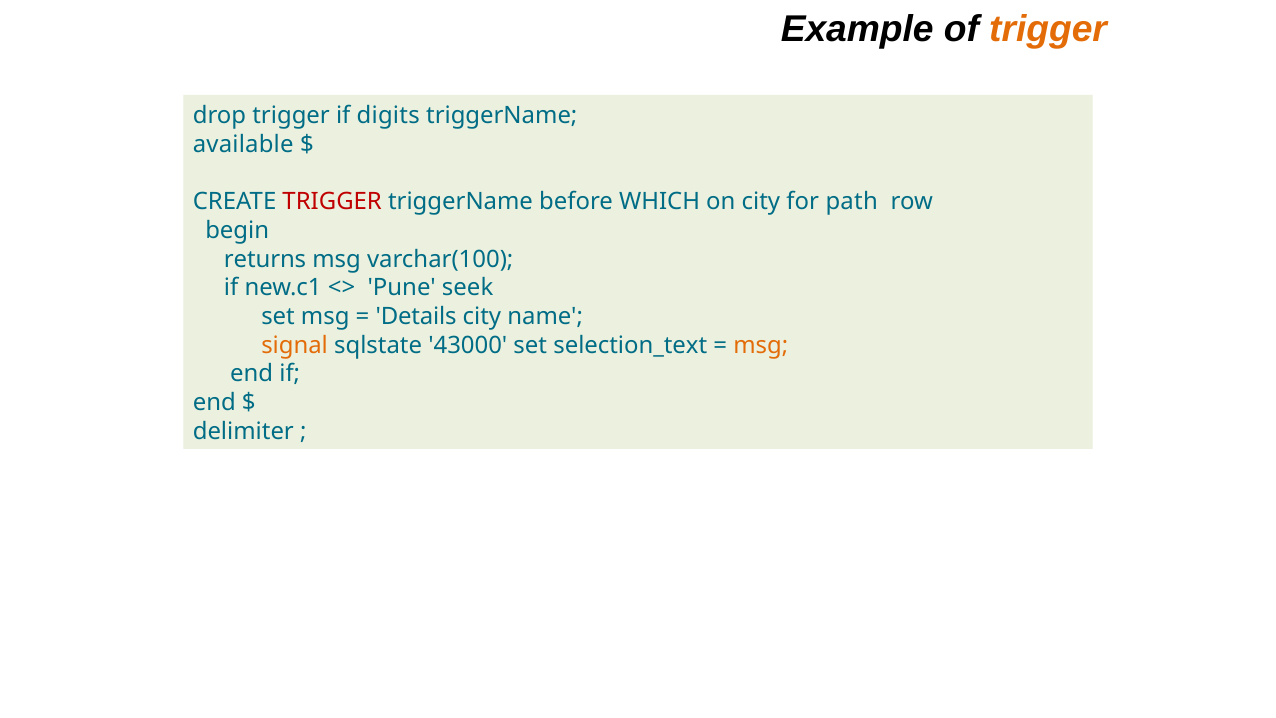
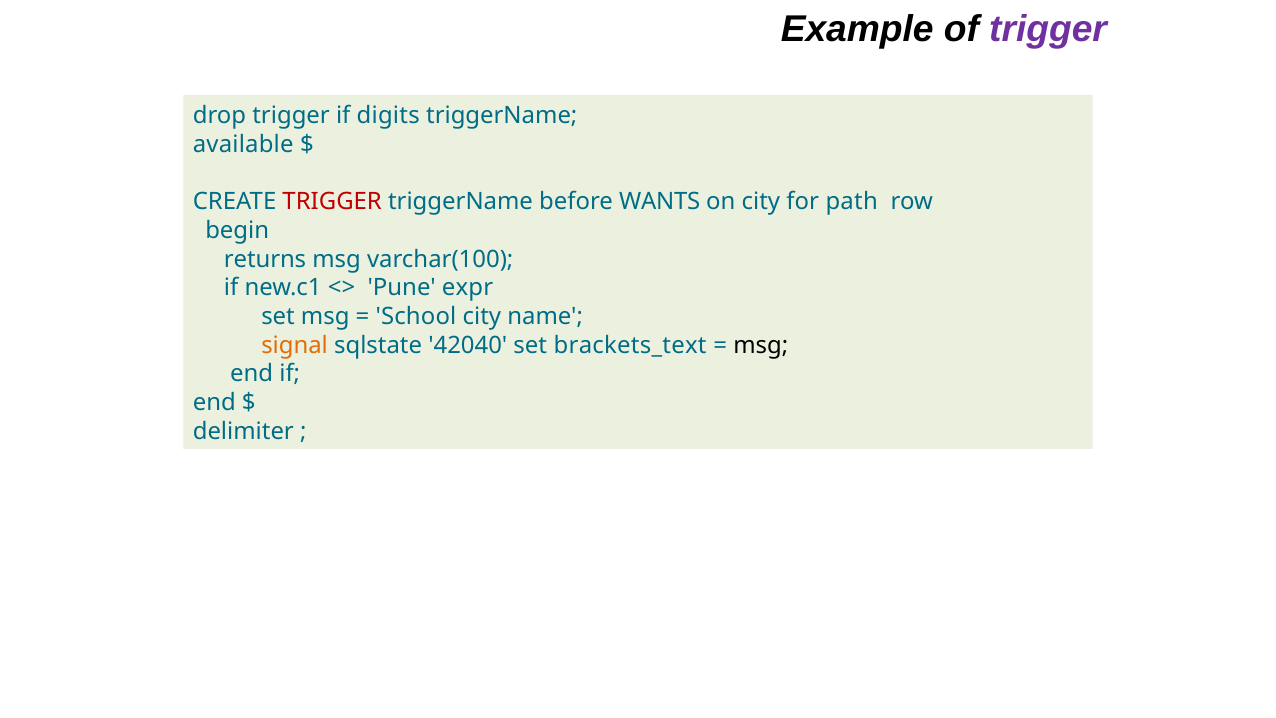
trigger colour: orange -> purple (1048, 30)
WHICH: WHICH -> WANTS (660, 202)
seek: seek -> expr (468, 288)
Details: Details -> School (416, 317)
43000: 43000 -> 42040 (468, 345)
selection_text: selection_text -> brackets_text (630, 345)
msg colour: orange -> black (761, 345)
